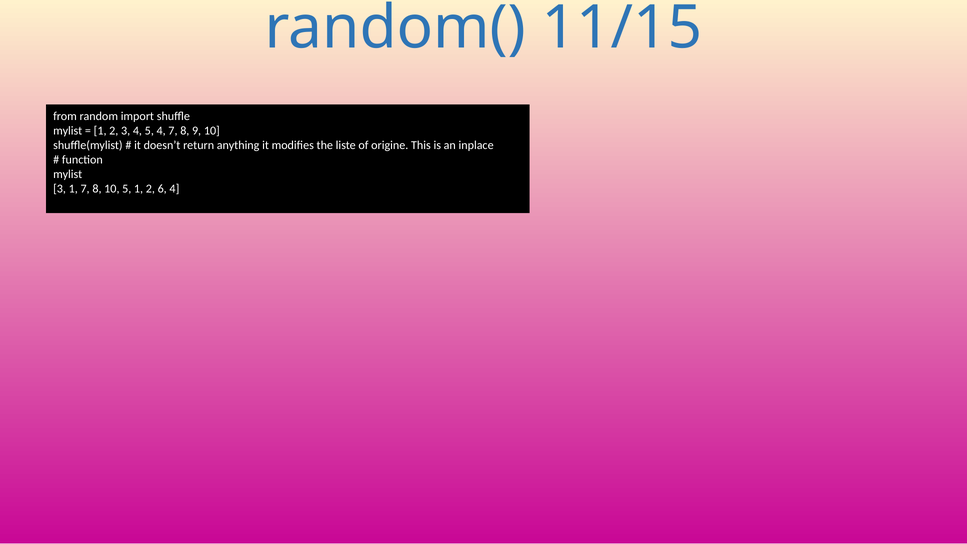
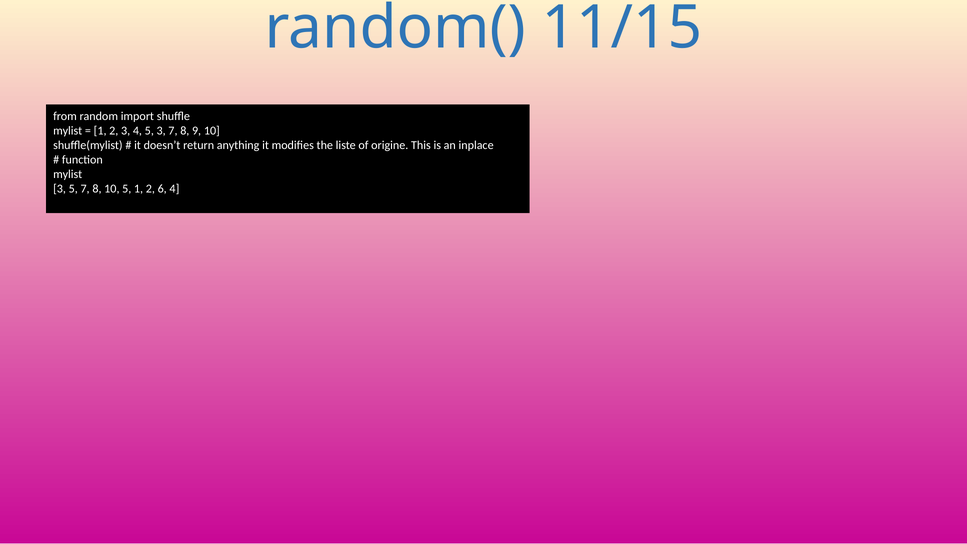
5 4: 4 -> 3 (161, 131)
3 1: 1 -> 5 (73, 189)
